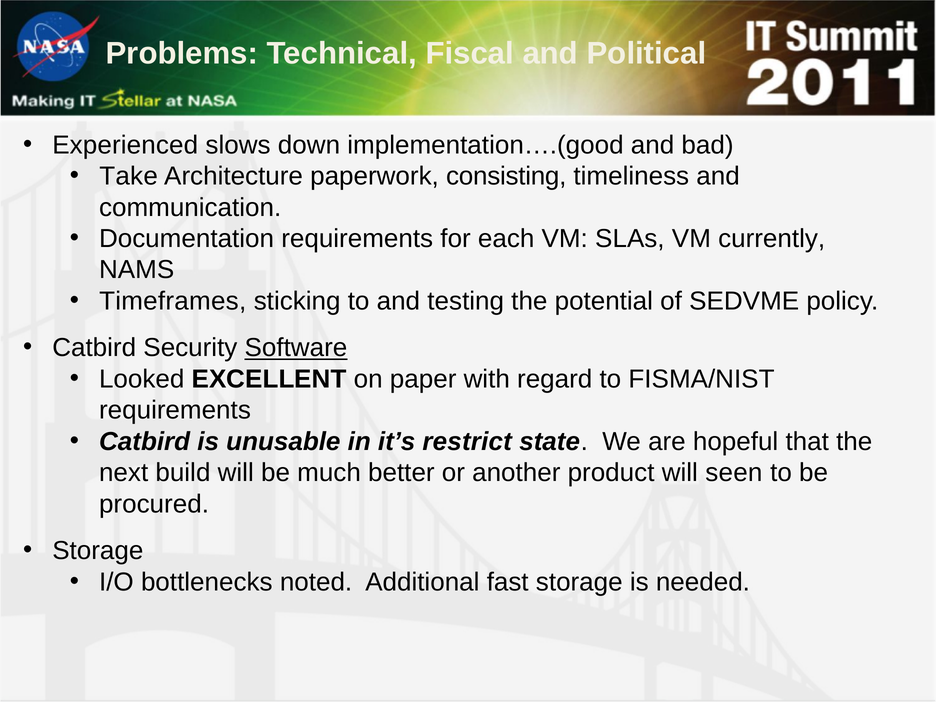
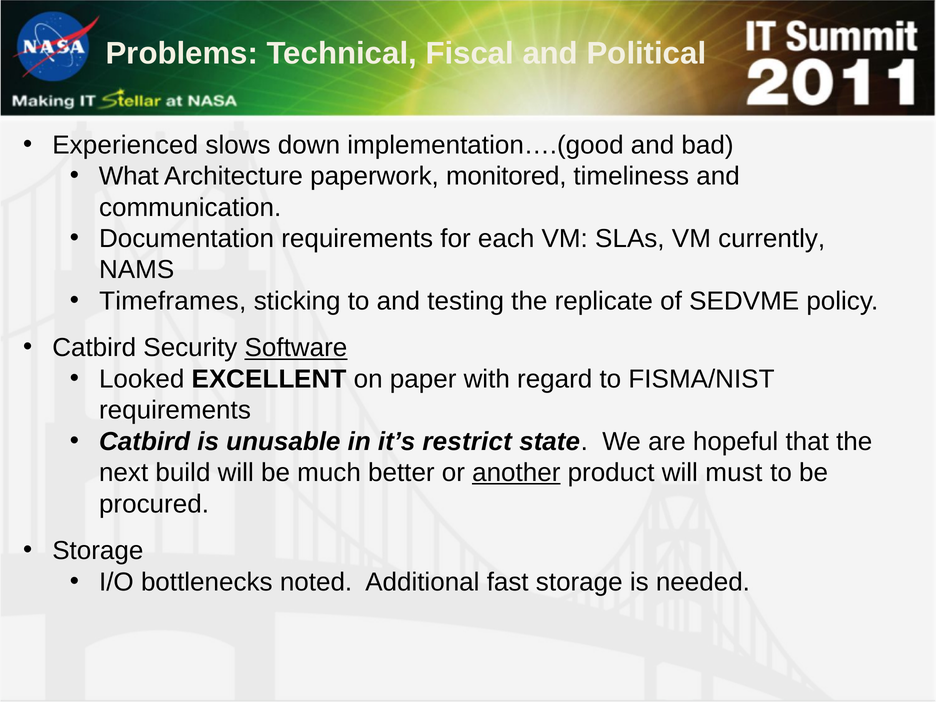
Take: Take -> What (129, 176)
consisting: consisting -> monitored (506, 176)
potential: potential -> replicate (604, 301)
another underline: none -> present (516, 473)
seen: seen -> must (734, 473)
